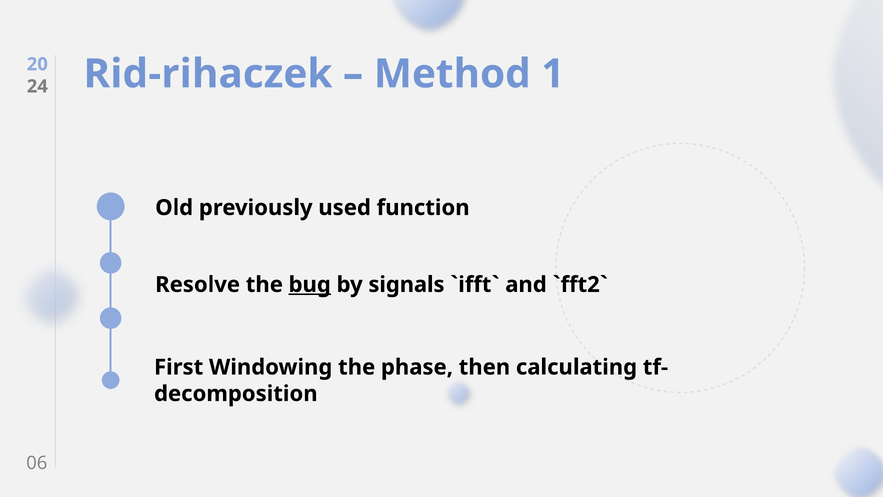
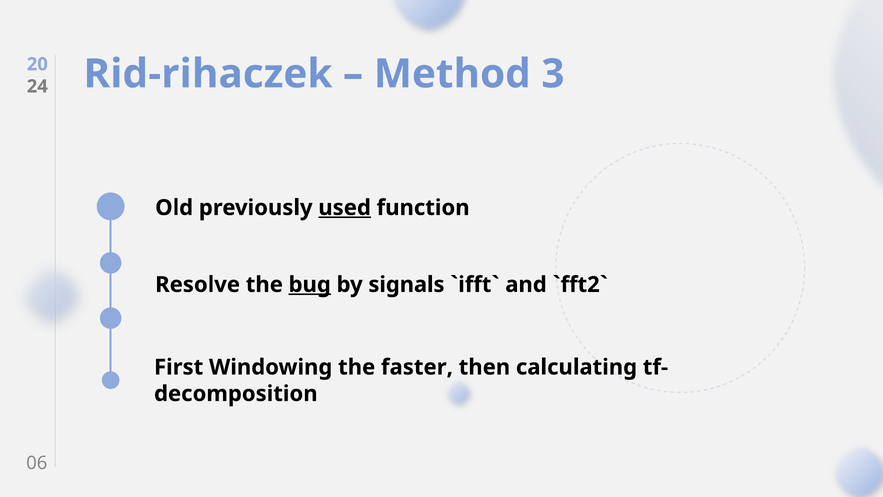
1: 1 -> 3 (553, 74)
used underline: none -> present (345, 208)
phase: phase -> faster (417, 367)
